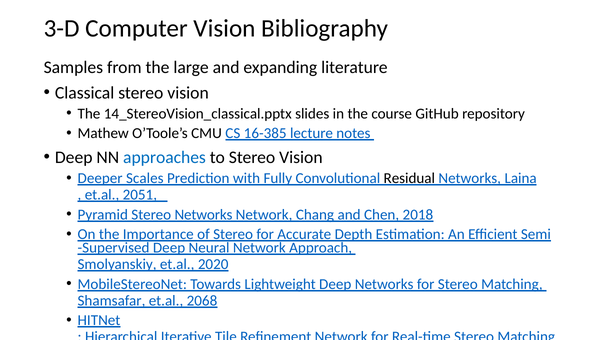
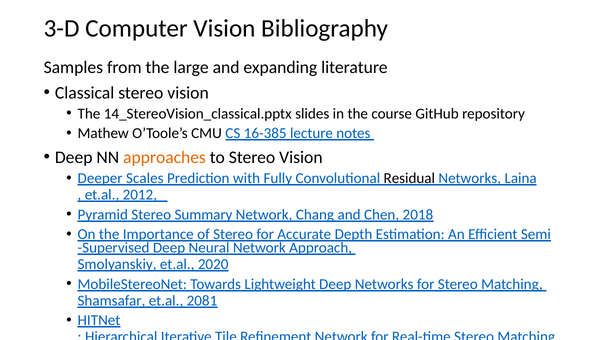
approaches colour: blue -> orange (164, 157)
2051: 2051 -> 2012 (140, 195)
Stereo Networks: Networks -> Summary (203, 215)
2068: 2068 -> 2081 (202, 300)
